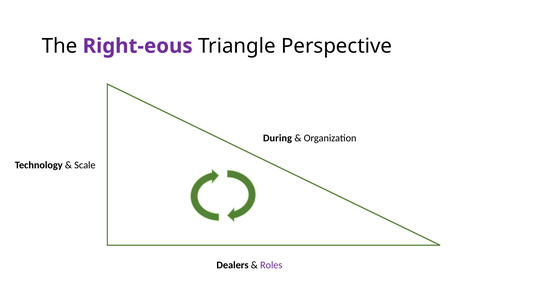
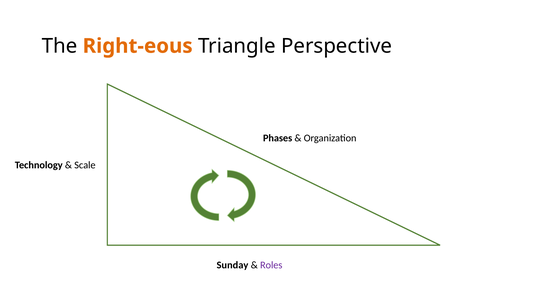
Right-eous colour: purple -> orange (138, 46)
During: During -> Phases (278, 138)
Dealers: Dealers -> Sunday (232, 265)
